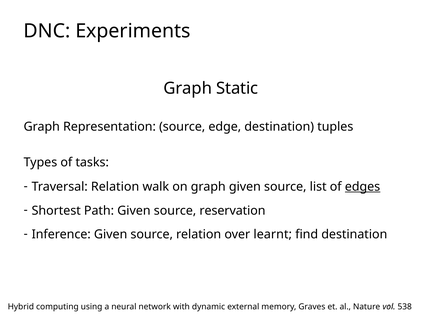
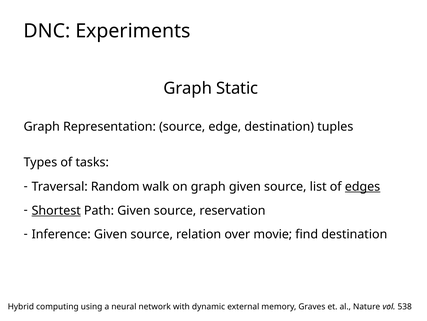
Traversal Relation: Relation -> Random (115, 186)
Shortest underline: none -> present (56, 210)
learnt: learnt -> movie (273, 234)
